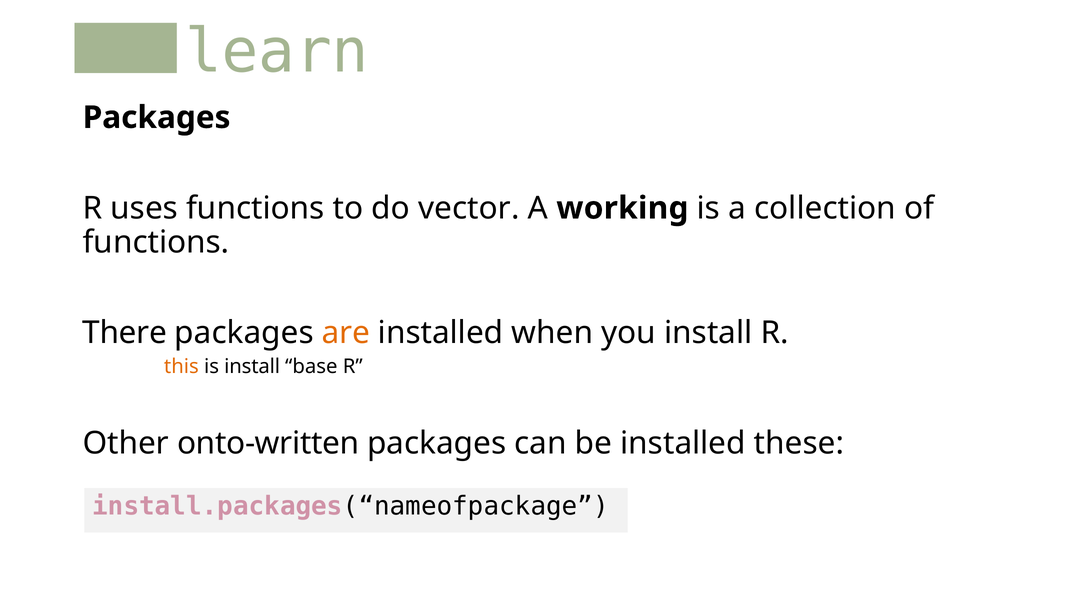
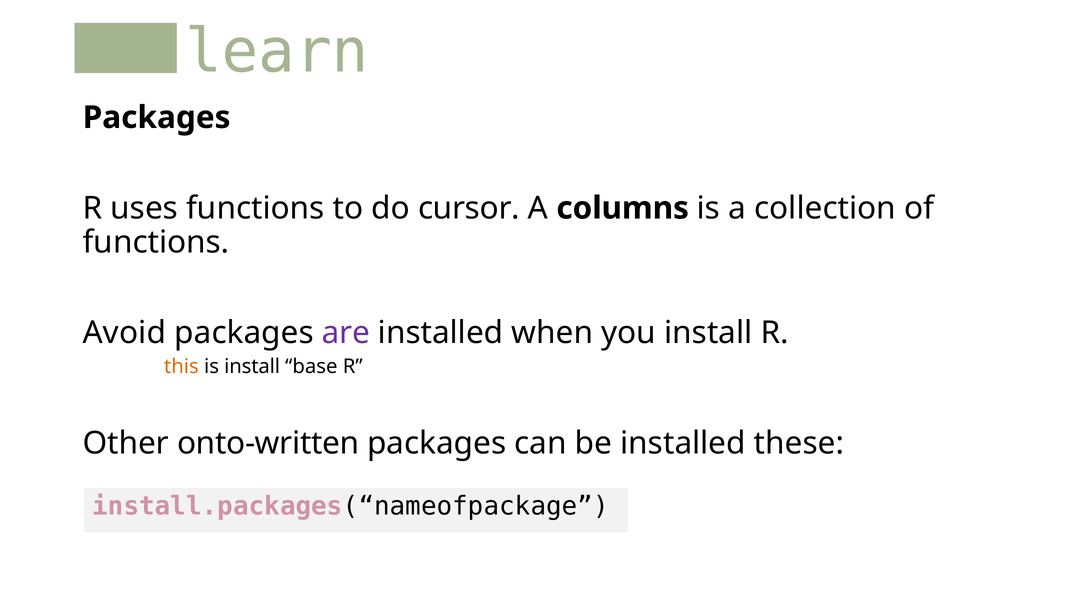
vector: vector -> cursor (469, 208)
working: working -> columns (623, 208)
There: There -> Avoid (124, 333)
are colour: orange -> purple (346, 333)
